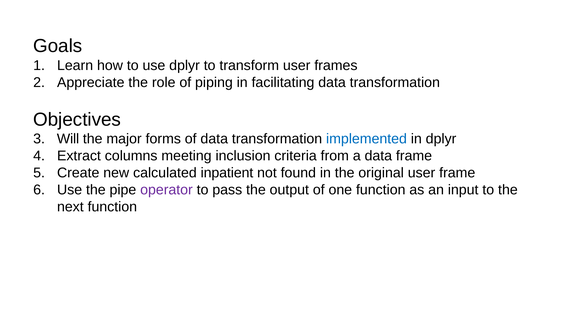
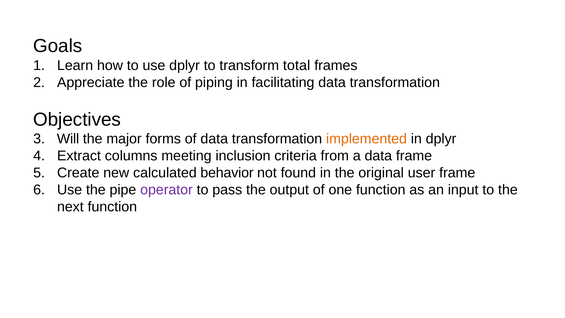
transform user: user -> total (297, 65)
implemented colour: blue -> orange (367, 139)
inpatient: inpatient -> behavior (227, 173)
